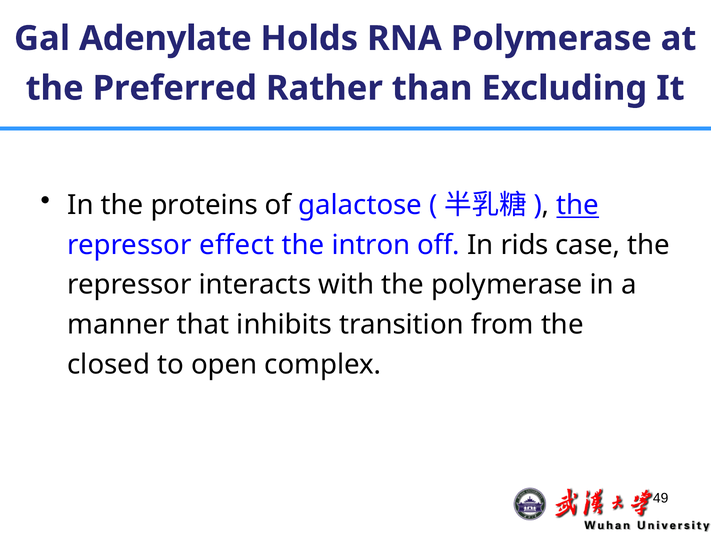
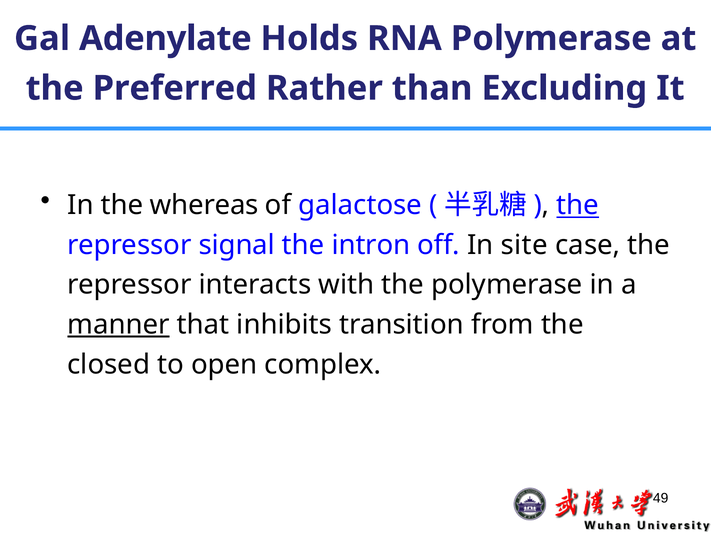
proteins: proteins -> whereas (204, 205)
effect: effect -> signal (237, 245)
rids: rids -> site (524, 245)
manner underline: none -> present (118, 325)
